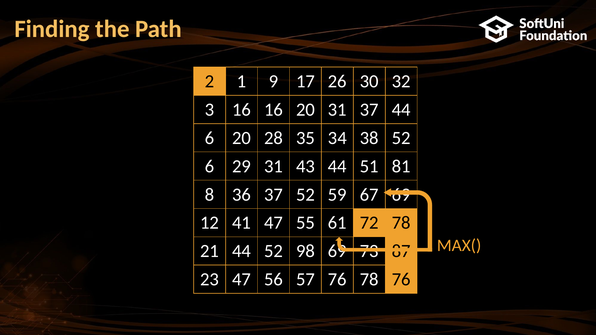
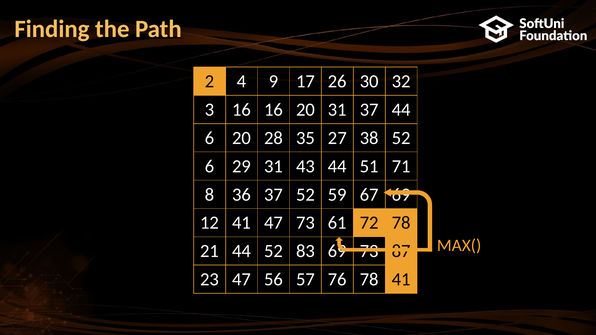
1: 1 -> 4 (242, 81)
34: 34 -> 27 (337, 138)
81: 81 -> 71 (401, 166)
47 55: 55 -> 73 (305, 223)
98: 98 -> 83 (305, 251)
78 76: 76 -> 41 (401, 280)
